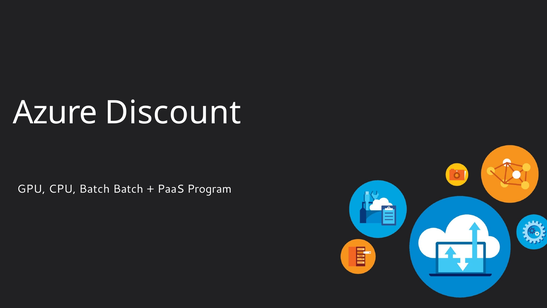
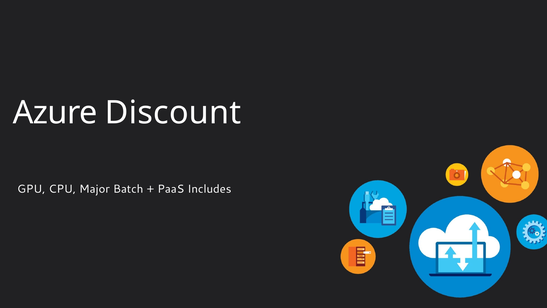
CPU Batch: Batch -> Major (94, 189)
Program: Program -> Includes (209, 189)
